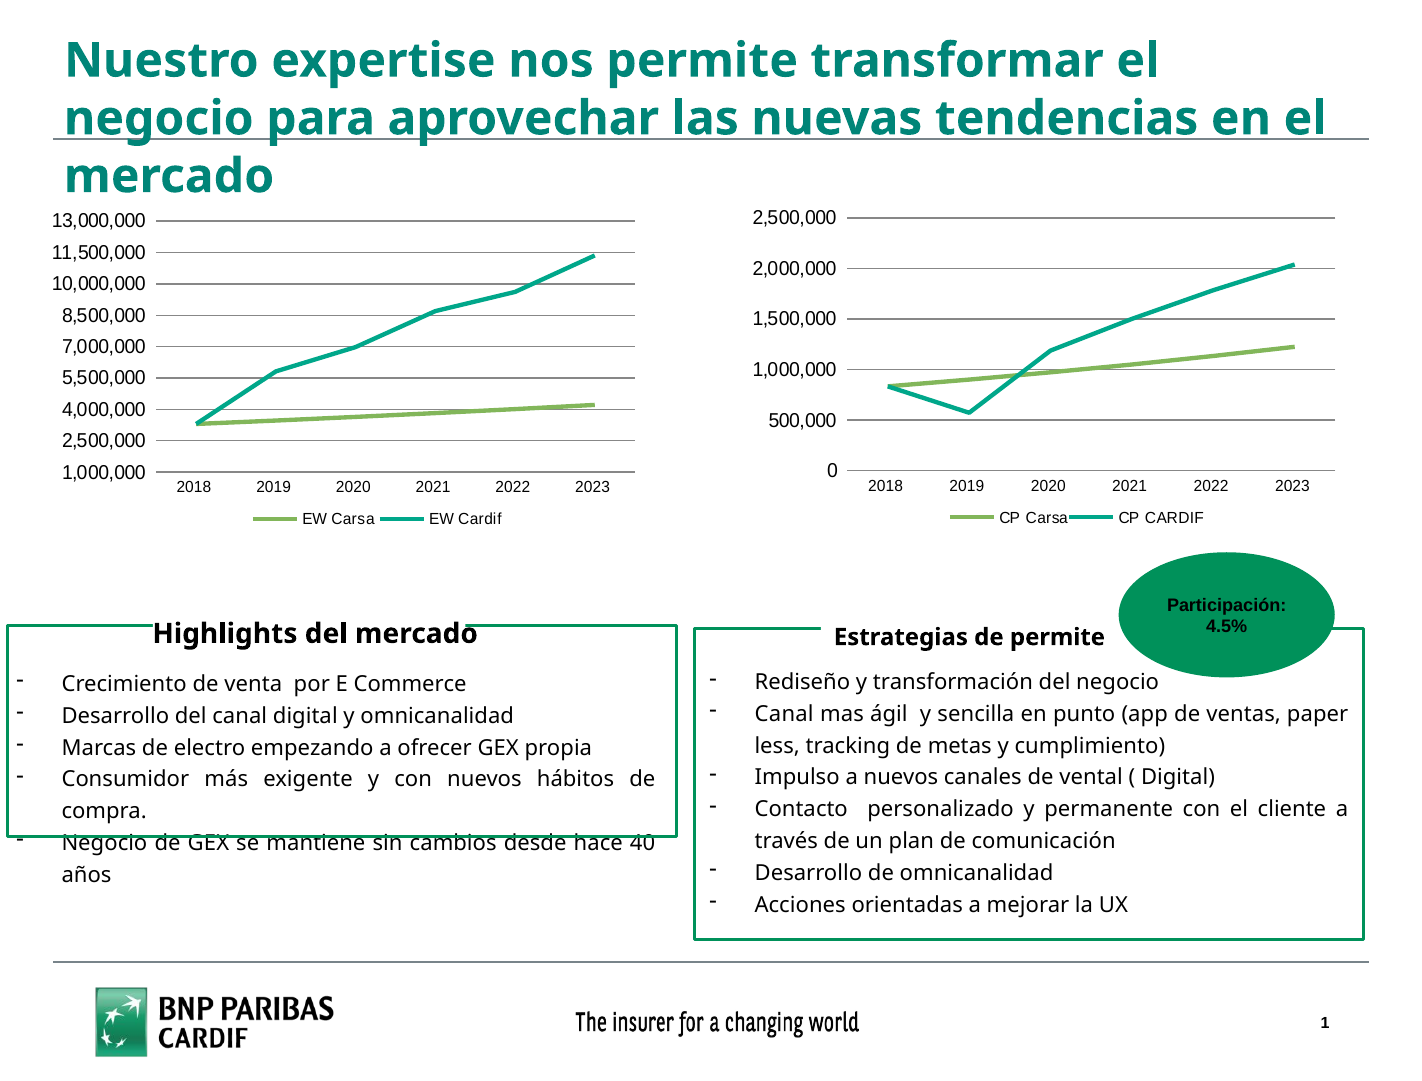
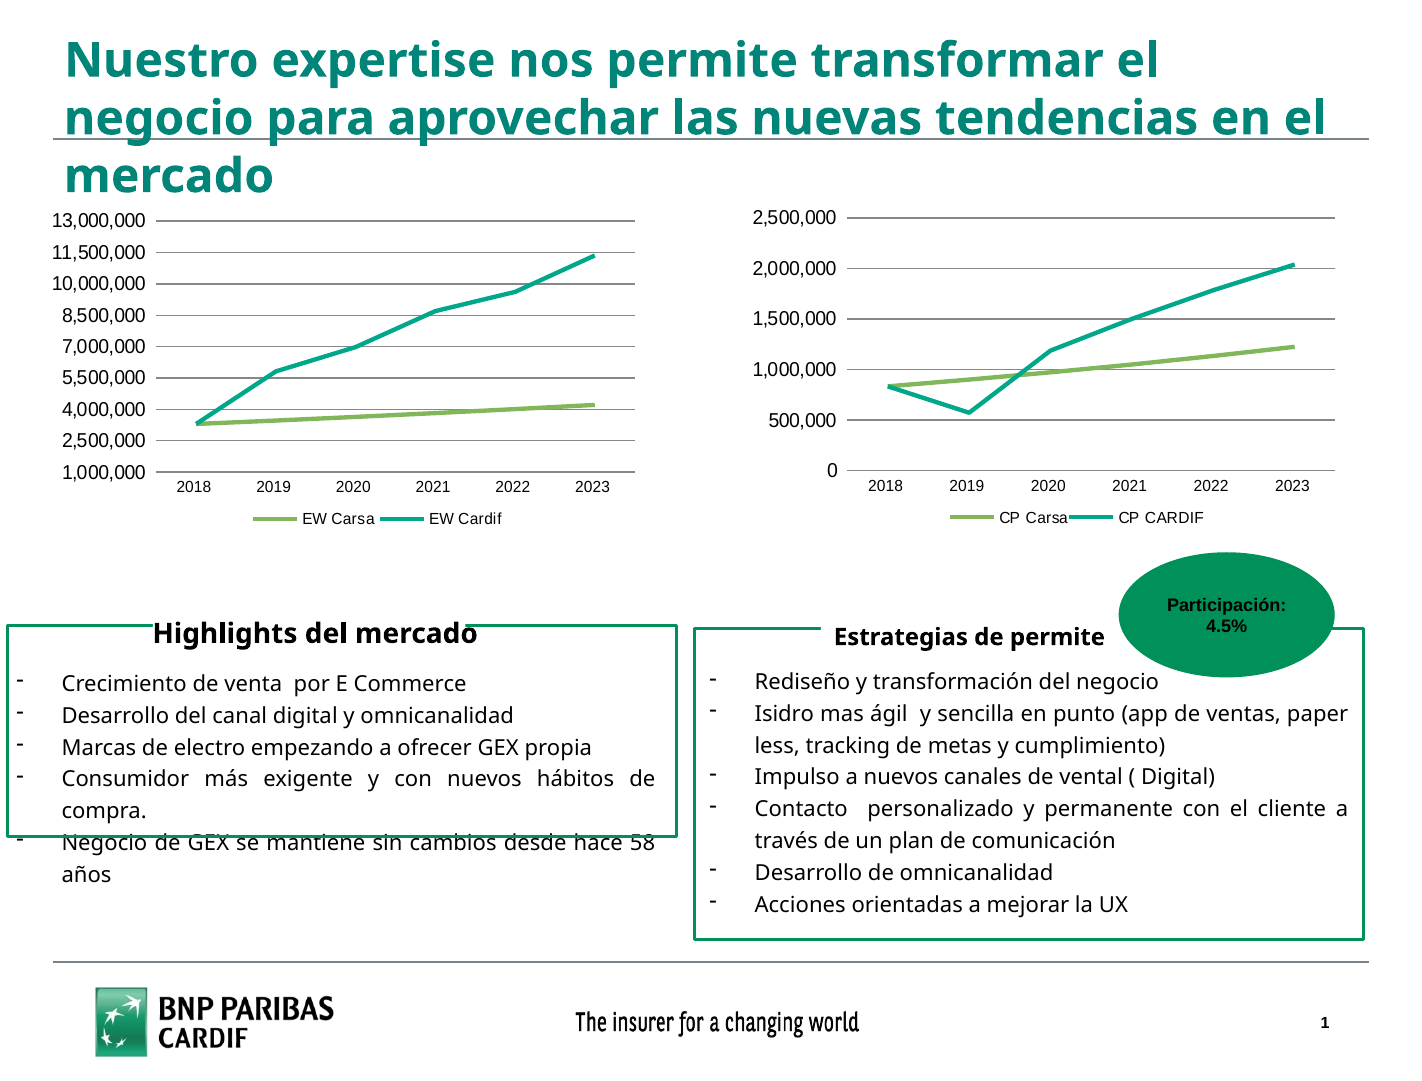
Canal: Canal -> Isidro (784, 714)
40: 40 -> 58 (643, 843)
